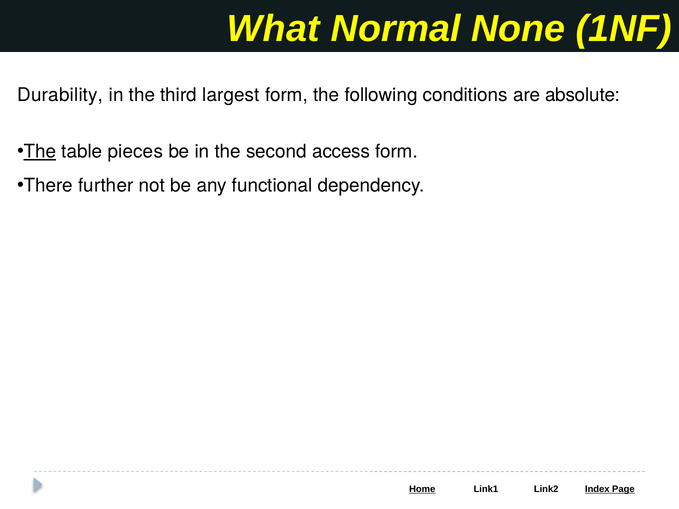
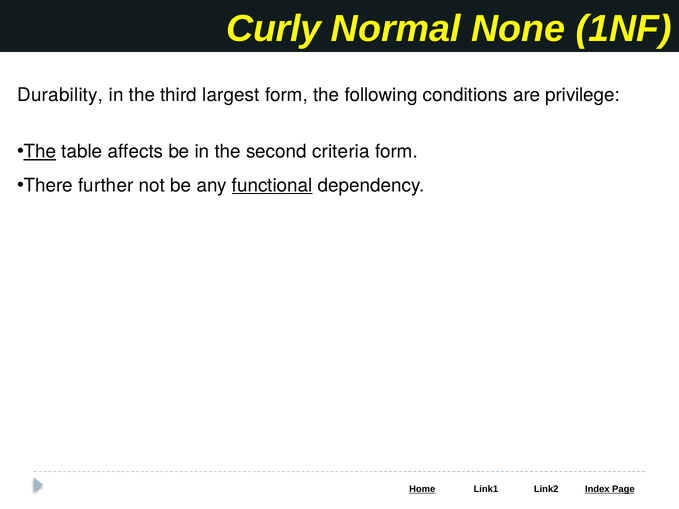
What: What -> Curly (274, 29)
absolute: absolute -> privilege (583, 95)
pieces: pieces -> affects (135, 152)
access: access -> criteria (341, 152)
functional underline: none -> present (272, 186)
